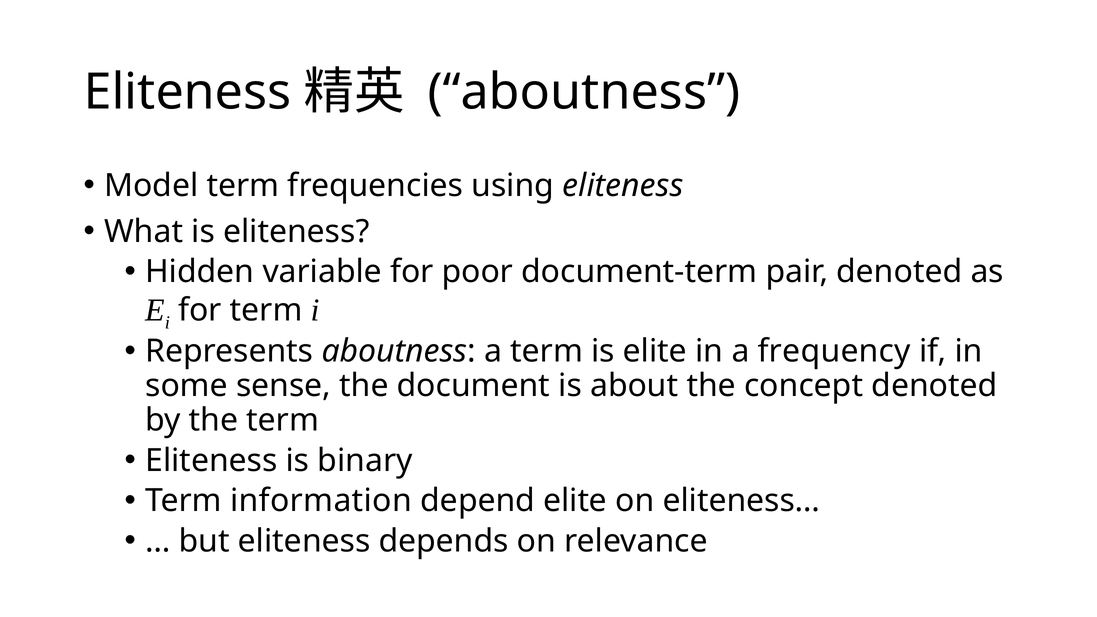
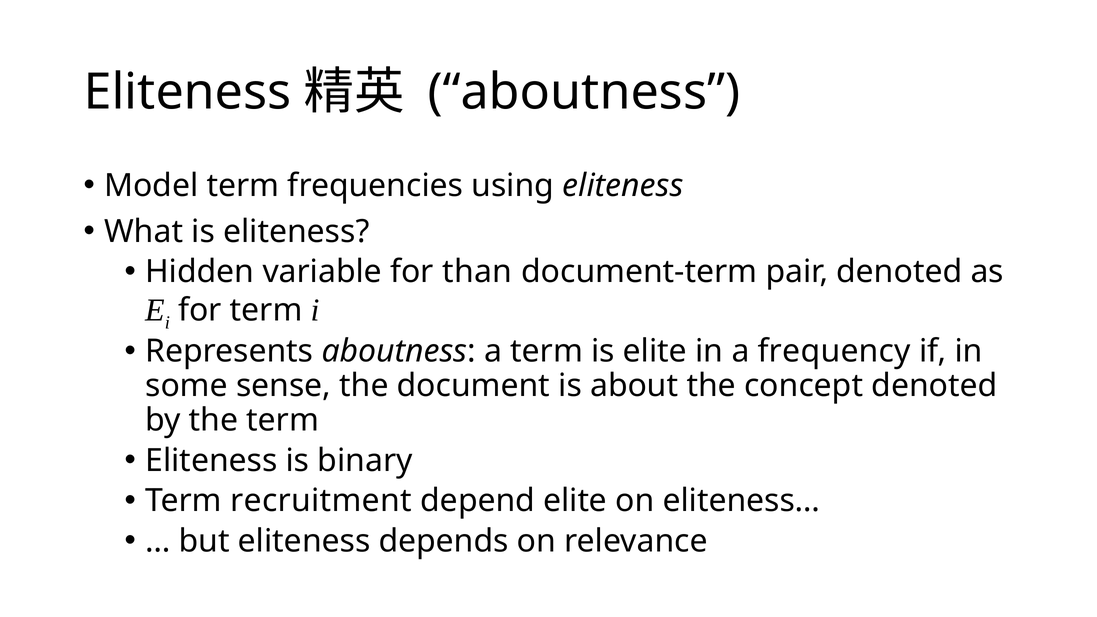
poor: poor -> than (477, 272)
information: information -> recruitment (321, 501)
